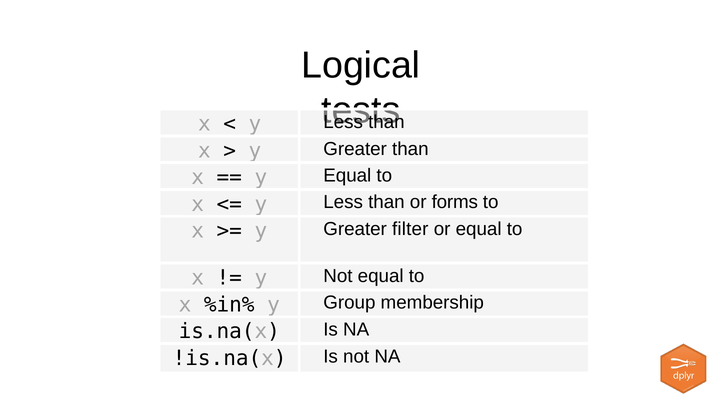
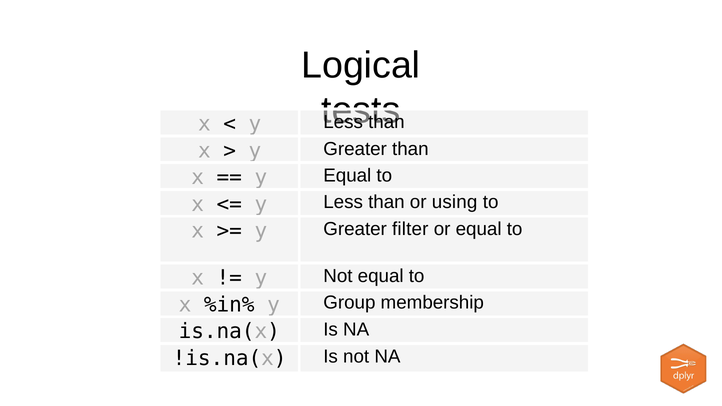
forms: forms -> using (455, 202)
